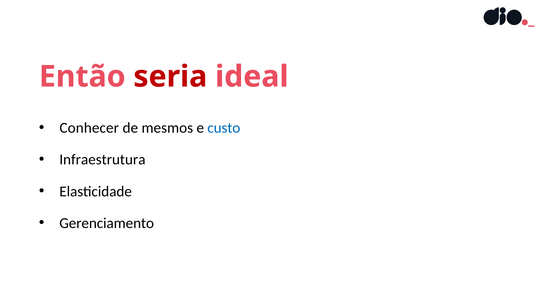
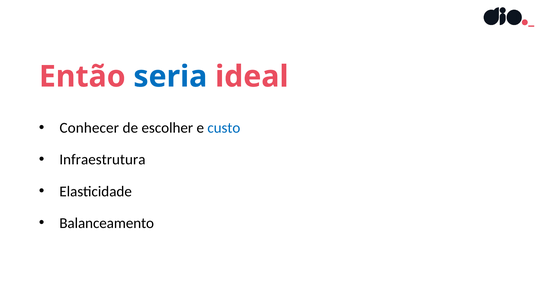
seria colour: red -> blue (170, 77)
mesmos: mesmos -> escolher (167, 128)
Gerenciamento: Gerenciamento -> Balanceamento (107, 223)
